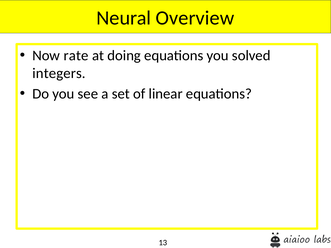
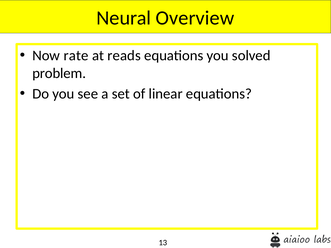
doing: doing -> reads (124, 56)
integers: integers -> problem (59, 73)
